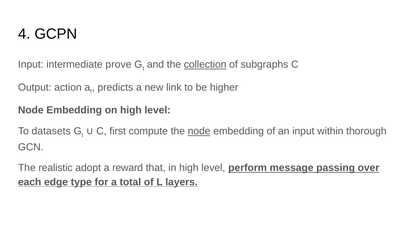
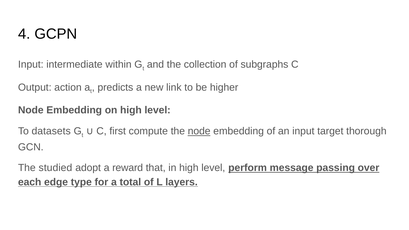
prove: prove -> within (119, 65)
collection underline: present -> none (205, 65)
within: within -> target (330, 131)
realistic: realistic -> studied (55, 168)
